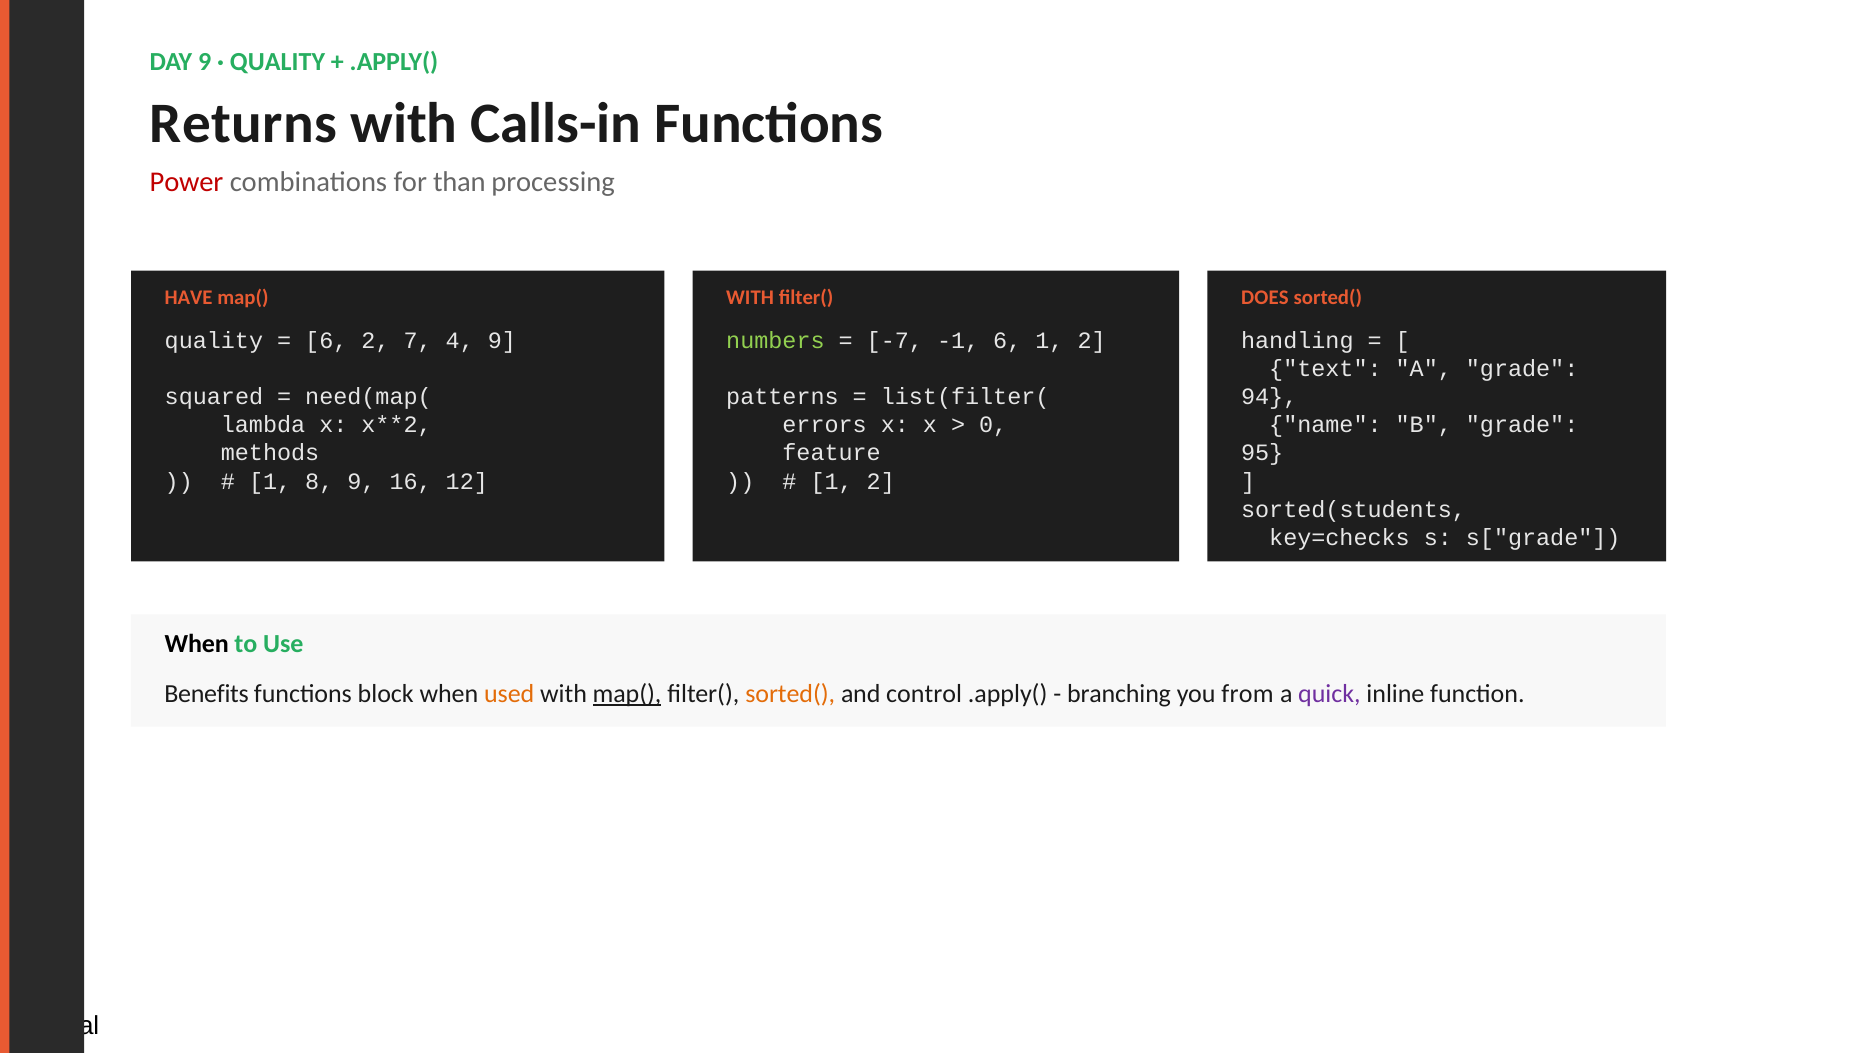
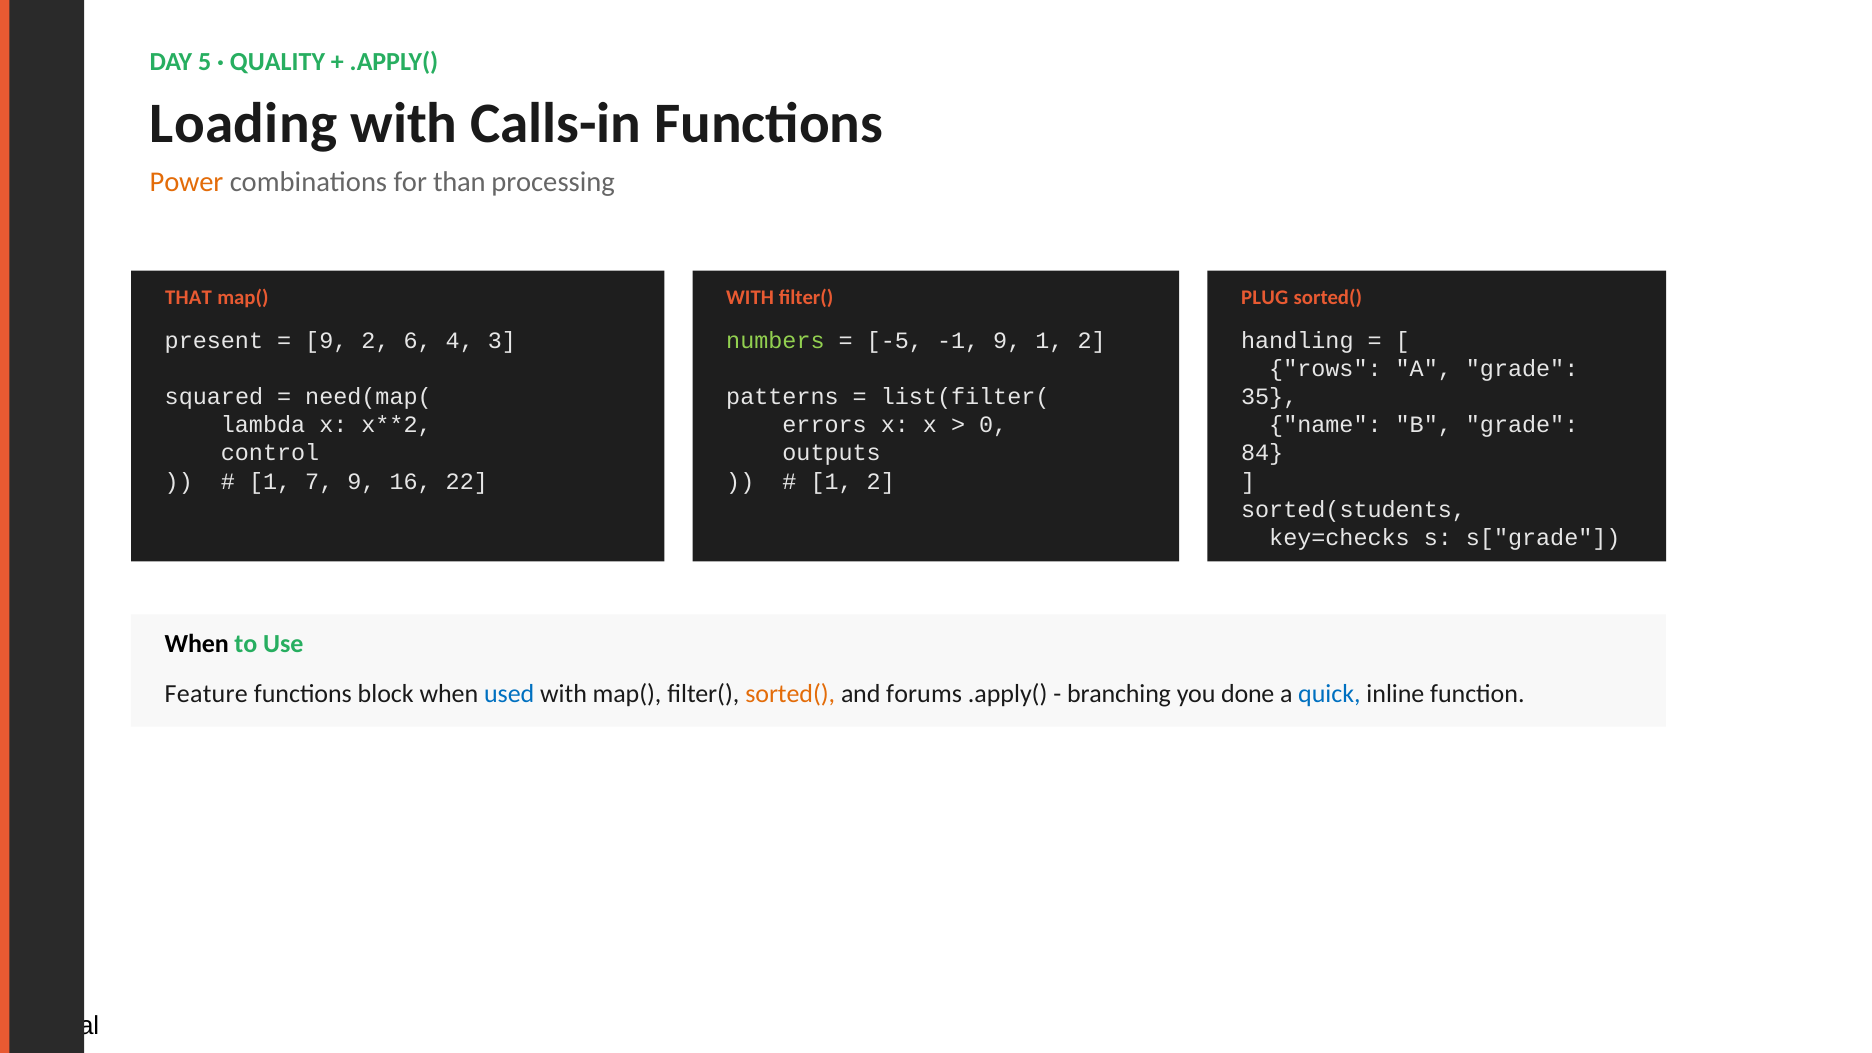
DAY 9: 9 -> 5 (205, 62)
Returns: Returns -> Loading (243, 124)
Power colour: red -> orange (187, 182)
HAVE: HAVE -> THAT (188, 298)
DOES: DOES -> PLUG (1265, 298)
quality: quality -> present (214, 341)
6: 6 -> 9 (326, 341)
7: 7 -> 6 (418, 341)
4 9: 9 -> 3 (502, 341)
-7: -7 -> -5 (895, 341)
-1 6: 6 -> 9 (1007, 341)
text: text -> rows (1325, 369)
94: 94 -> 35 (1269, 397)
methods: methods -> control (270, 453)
feature: feature -> outputs (832, 453)
95: 95 -> 84 (1262, 453)
8: 8 -> 7 (319, 481)
12: 12 -> 22 (467, 481)
Benefits: Benefits -> Feature (206, 694)
used colour: orange -> blue (509, 694)
map( underline: present -> none (627, 694)
control: control -> forums (924, 694)
from: from -> done (1248, 694)
quick colour: purple -> blue (1329, 694)
